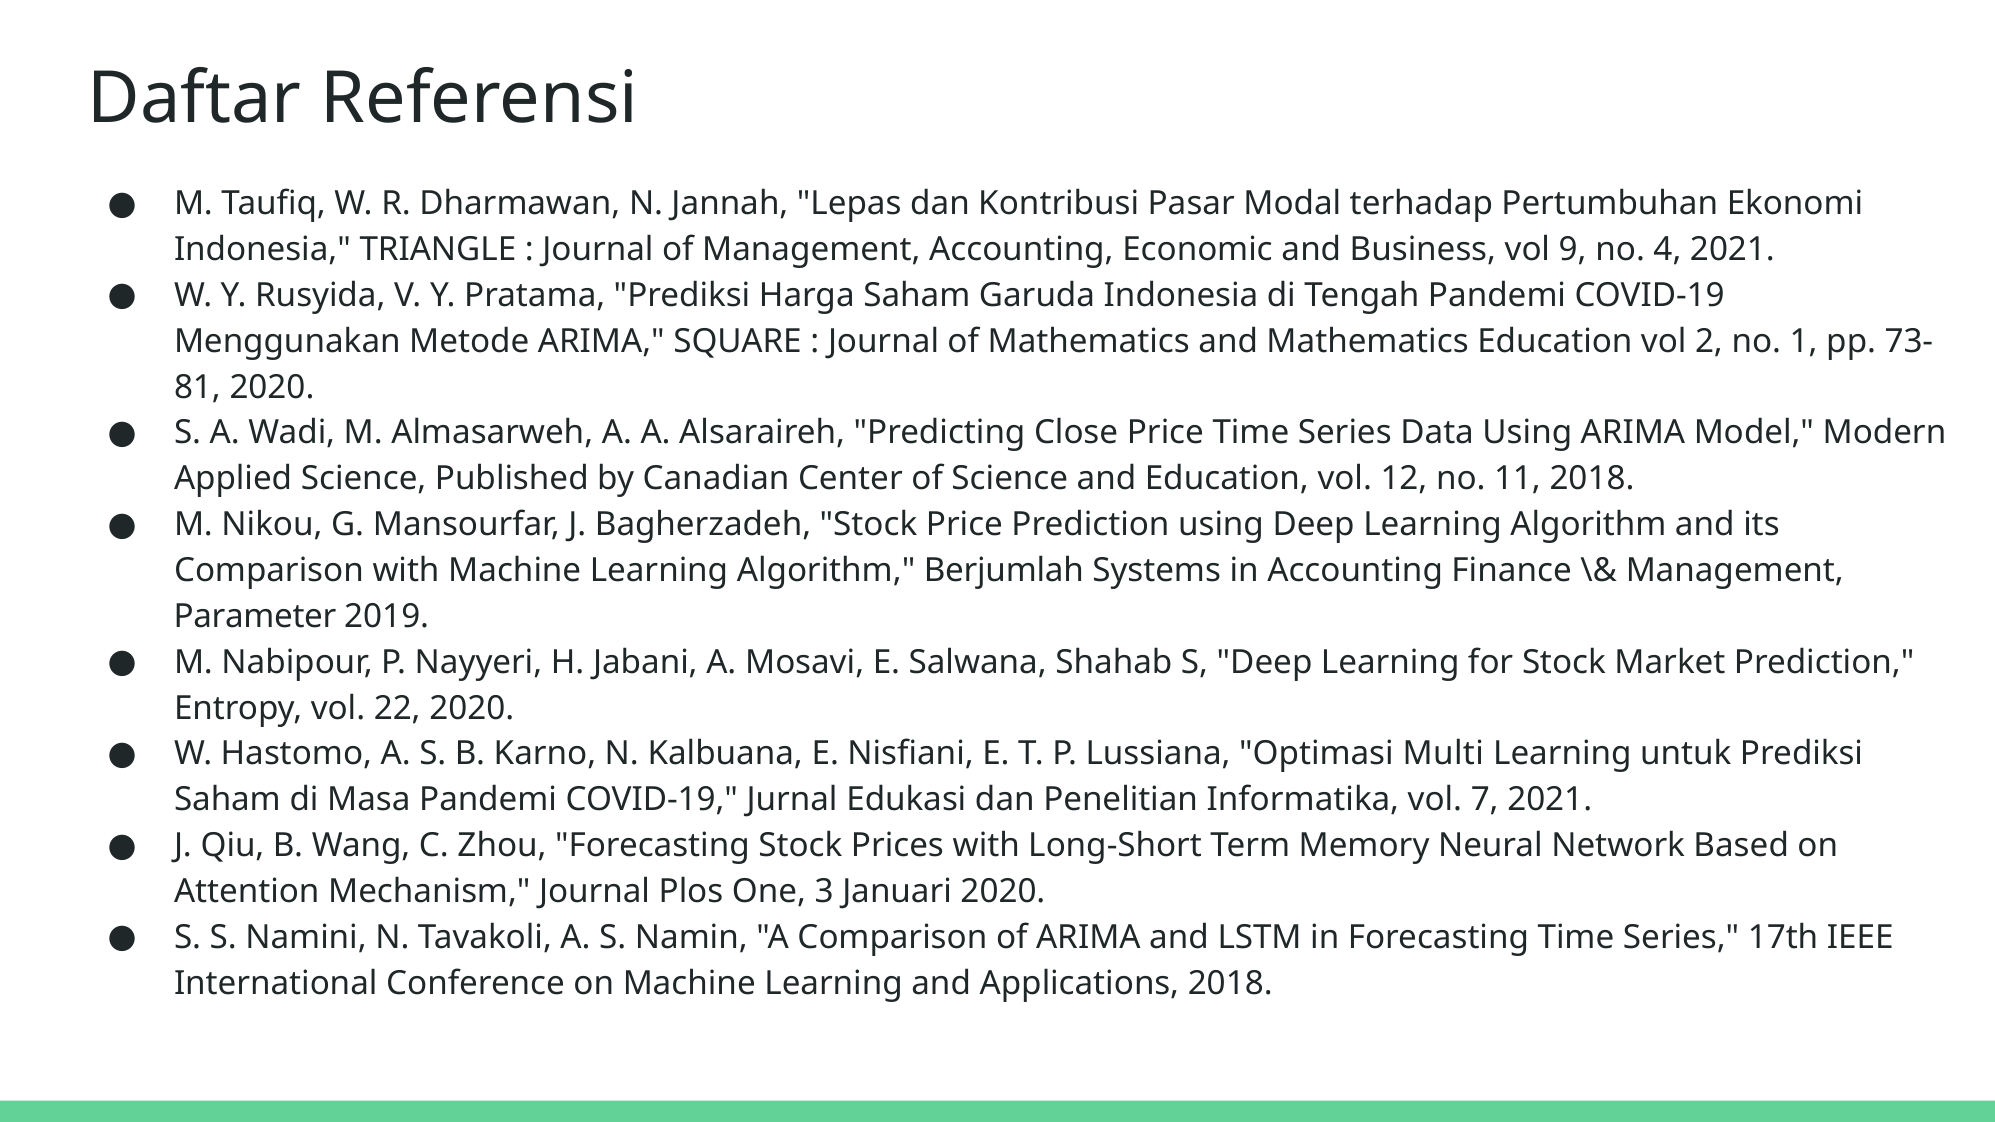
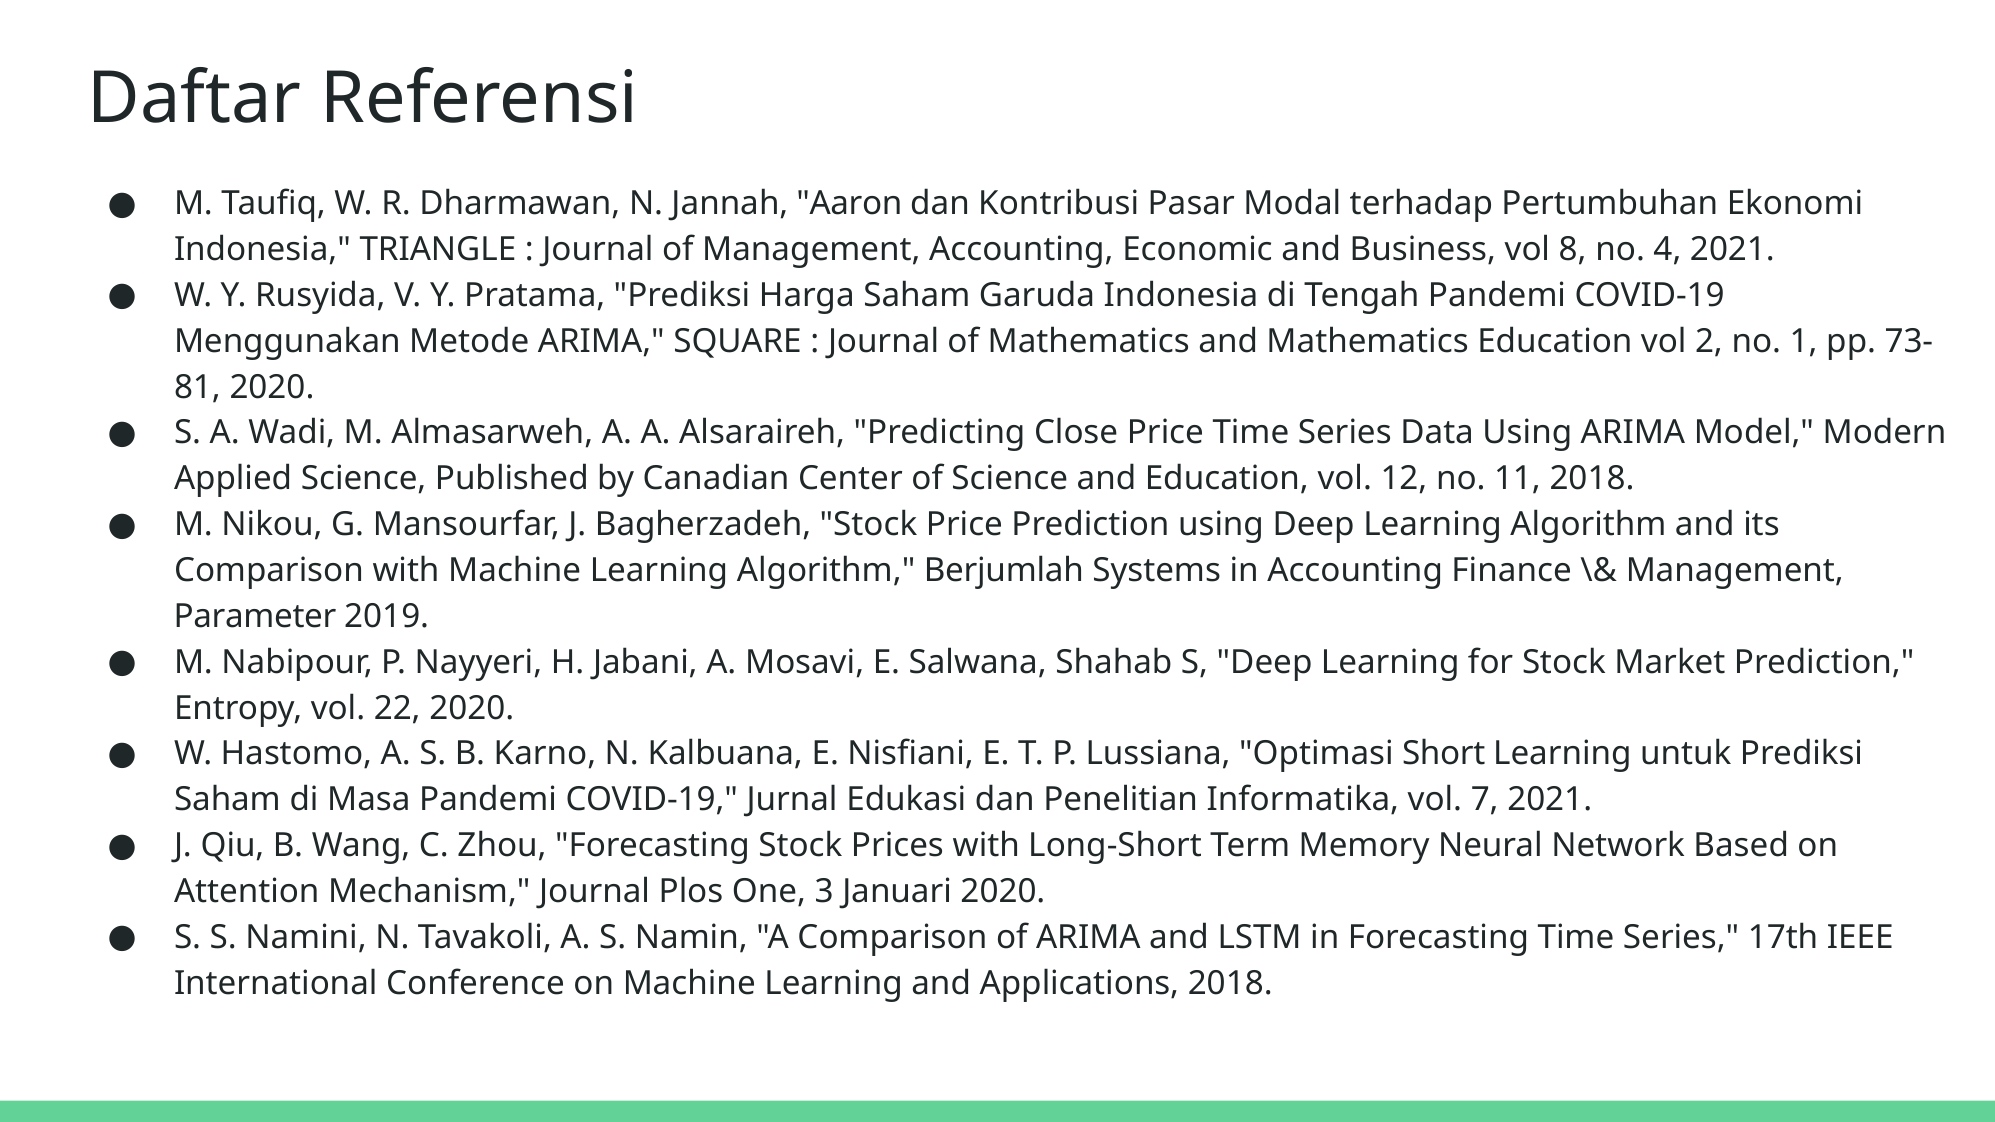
Lepas: Lepas -> Aaron (849, 204)
9: 9 -> 8 (1573, 250)
Multi: Multi -> Short (1444, 754)
